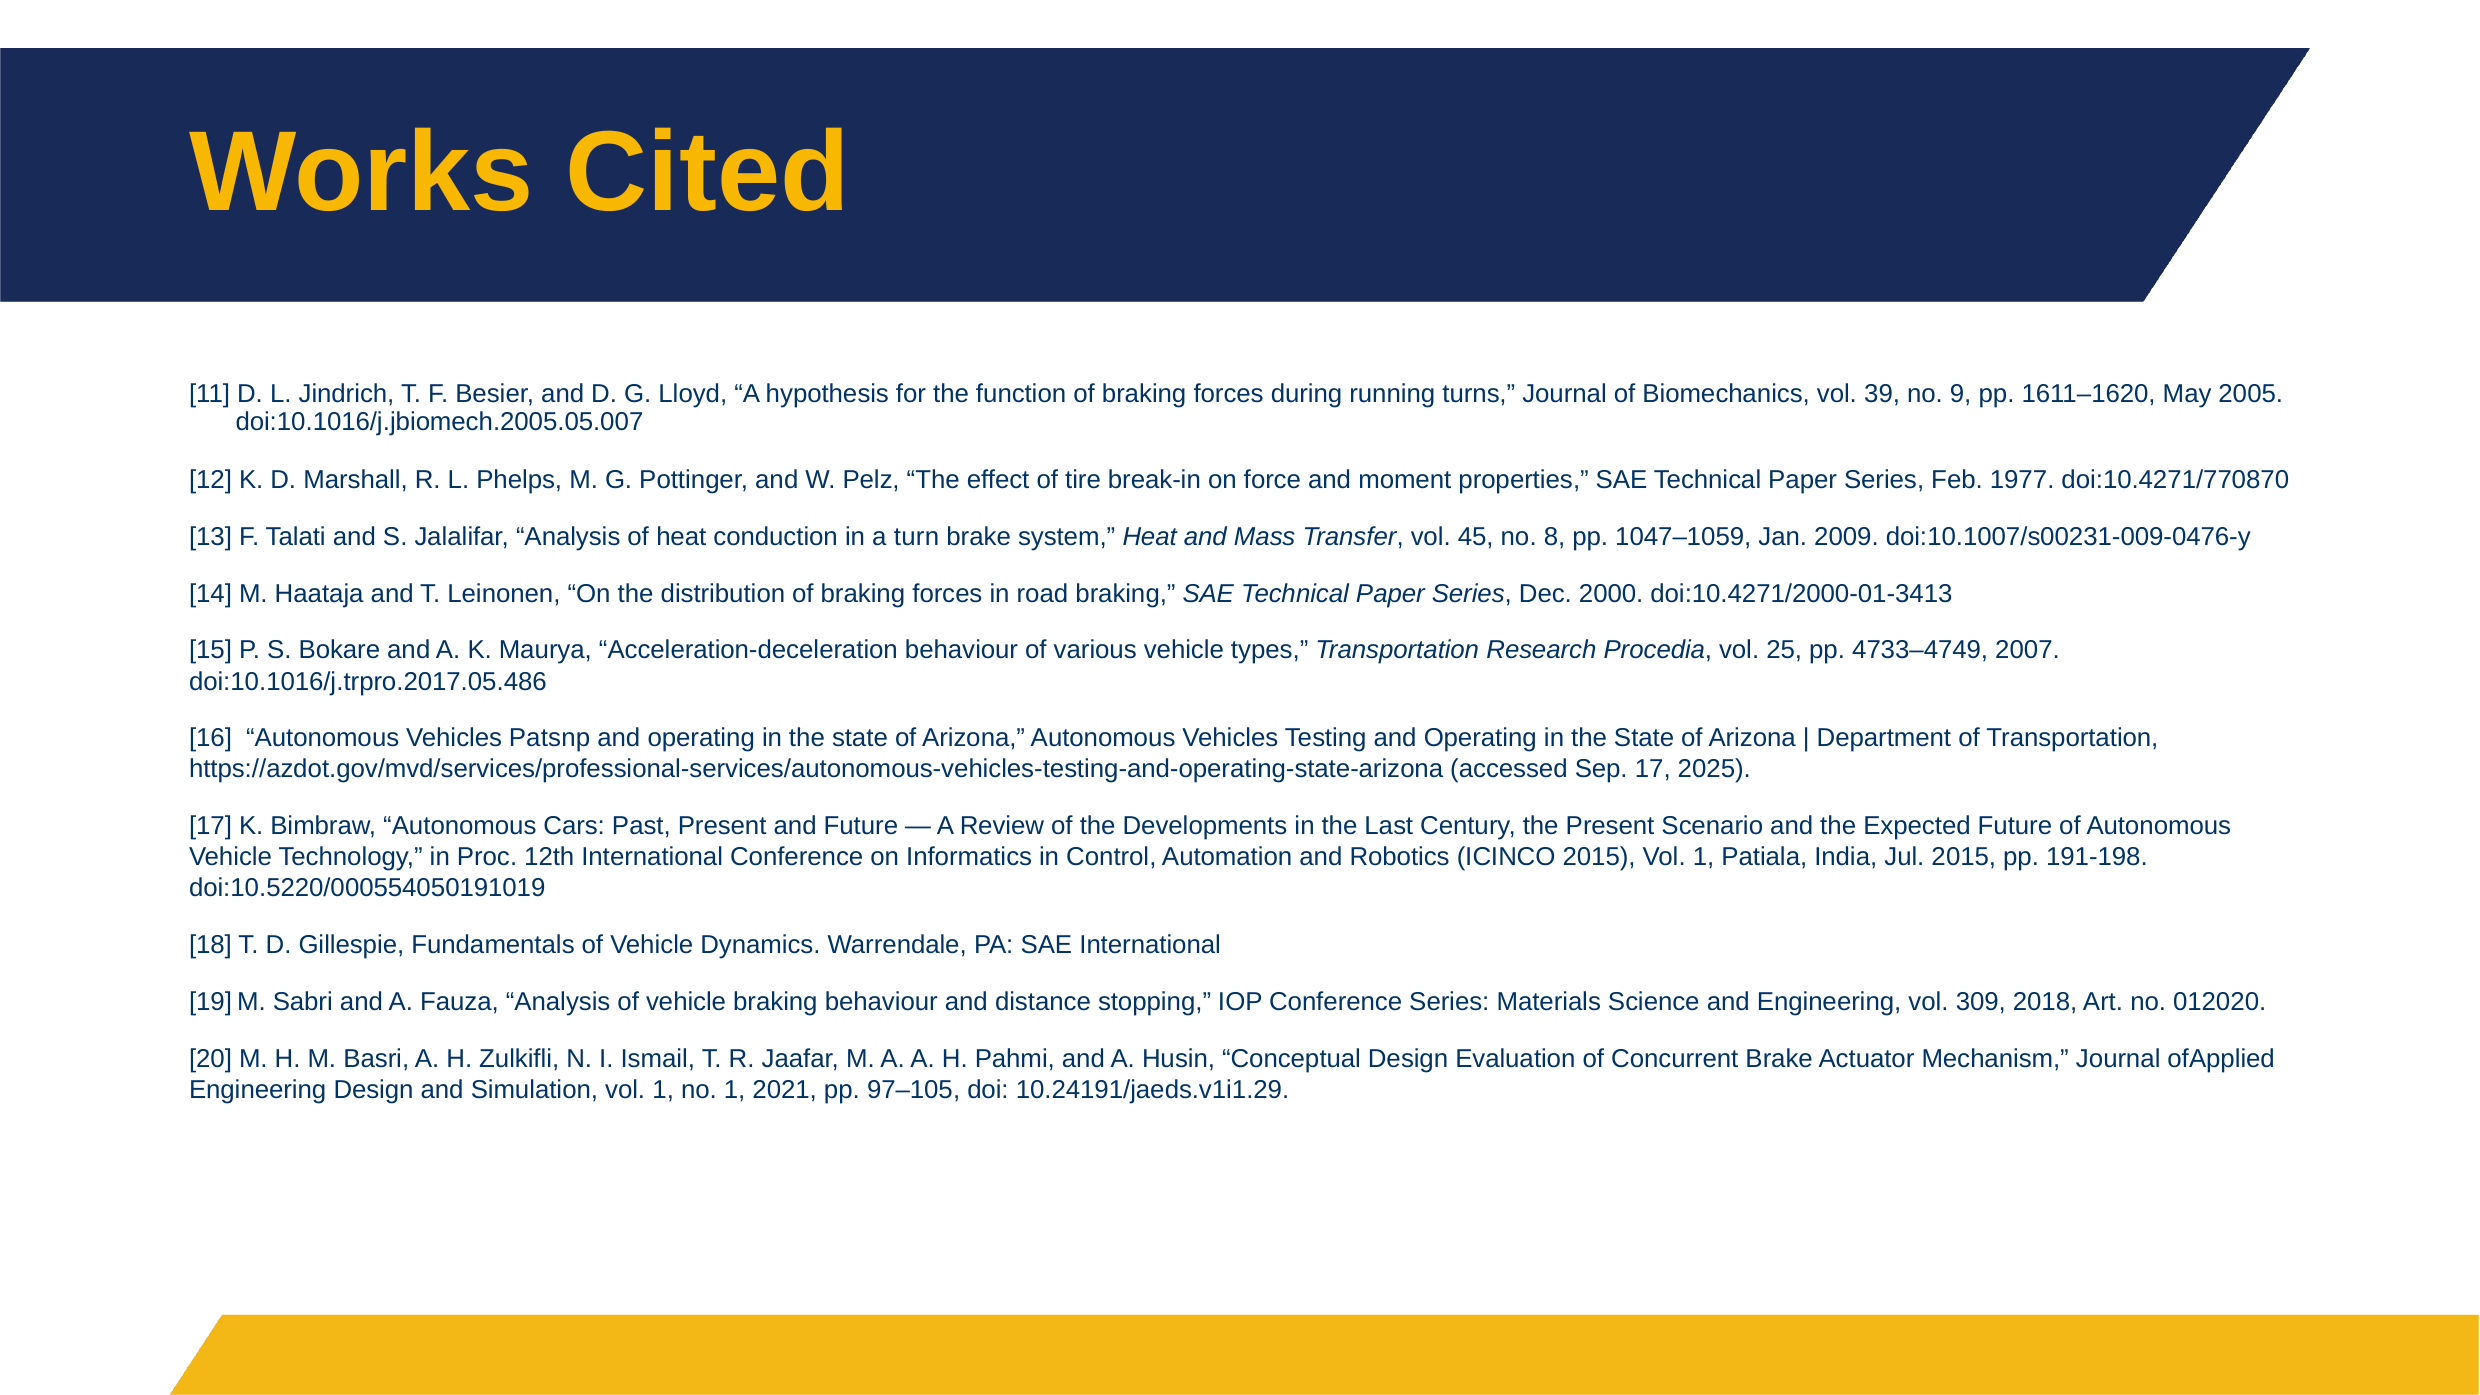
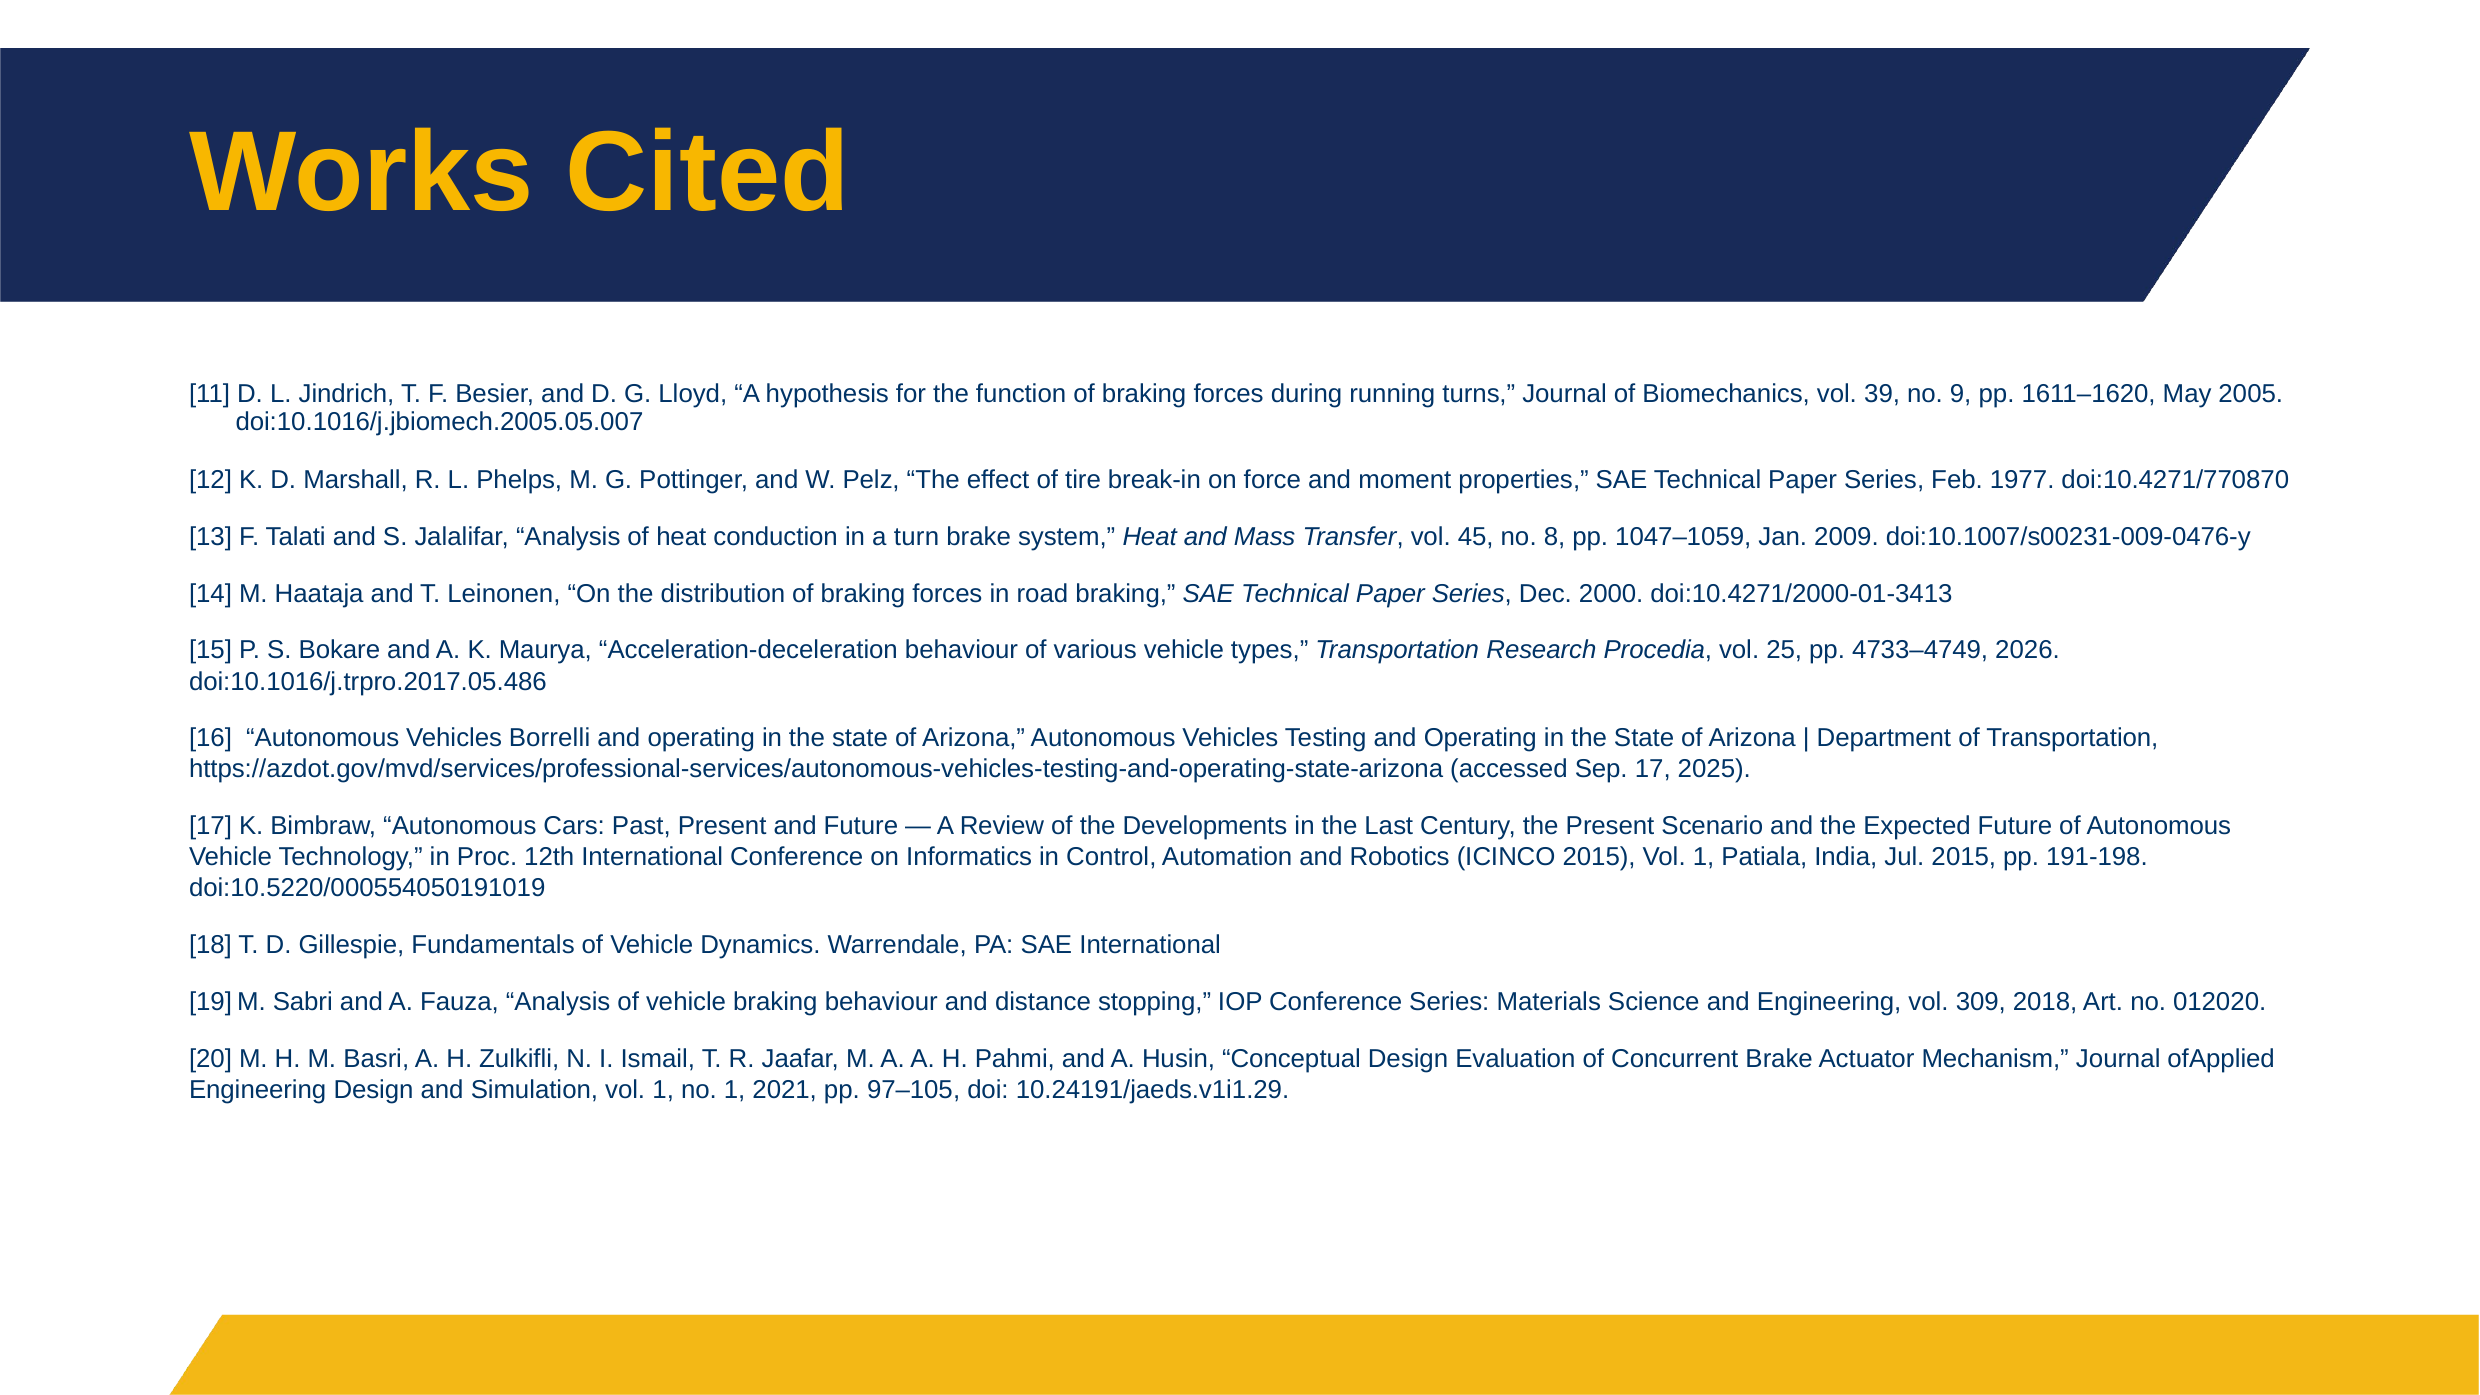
2007: 2007 -> 2026 (2027, 650)
Patsnp: Patsnp -> Borrelli (550, 738)
